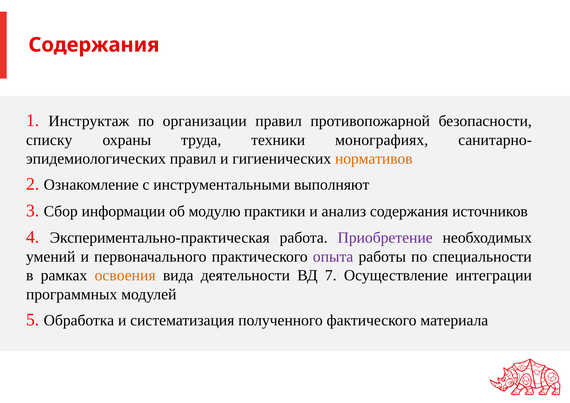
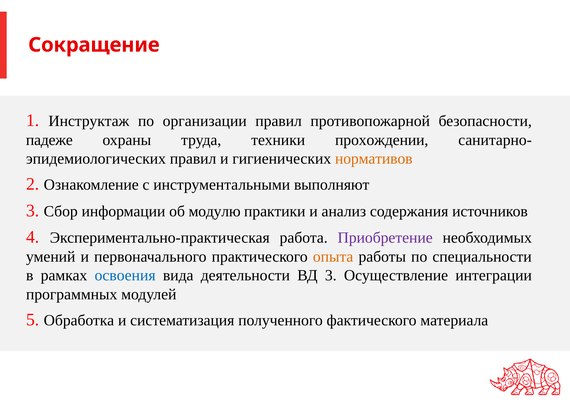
Содержания: Содержания -> Сокращение (94, 45)
списку: списку -> падеже (49, 140)
монографиях: монографиях -> прохождении (382, 140)
опыта colour: purple -> orange (333, 257)
освоения colour: orange -> blue (125, 276)
ВД 7: 7 -> 3 (331, 276)
